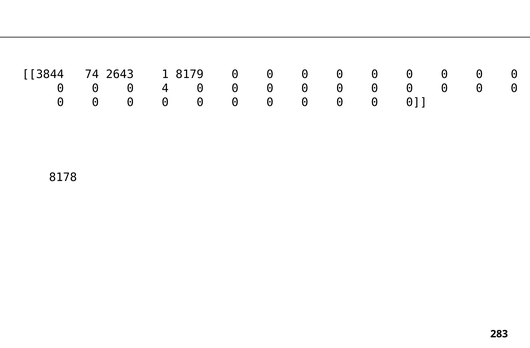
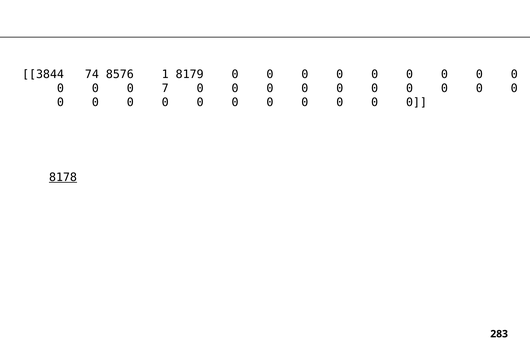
2643: 2643 -> 8576 (120, 74)
4: 4 -> 7 (165, 88)
8178 underline: none -> present (63, 177)
